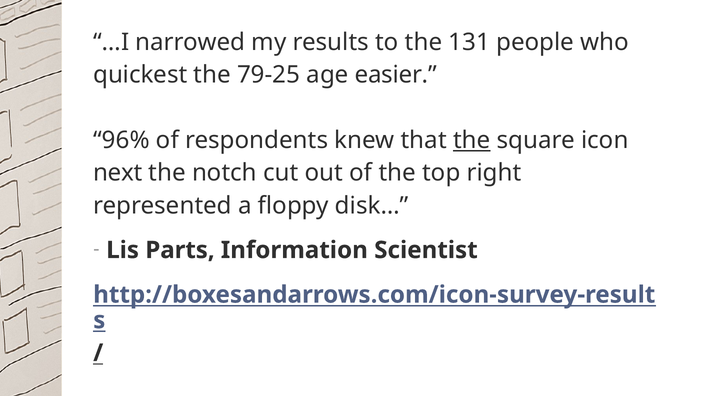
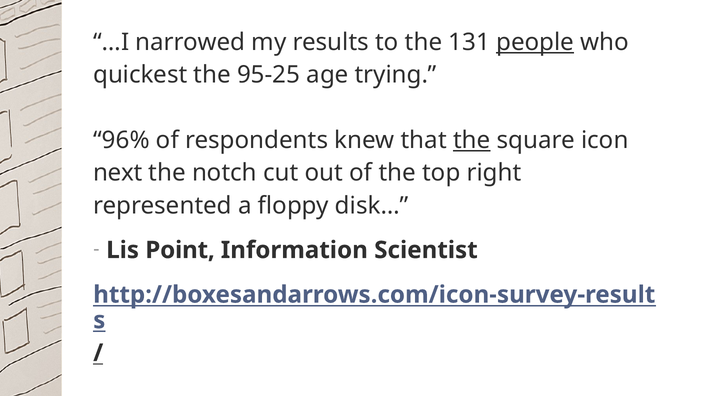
people underline: none -> present (535, 42)
79-25: 79-25 -> 95-25 (269, 75)
easier: easier -> trying (396, 75)
Parts: Parts -> Point (180, 250)
